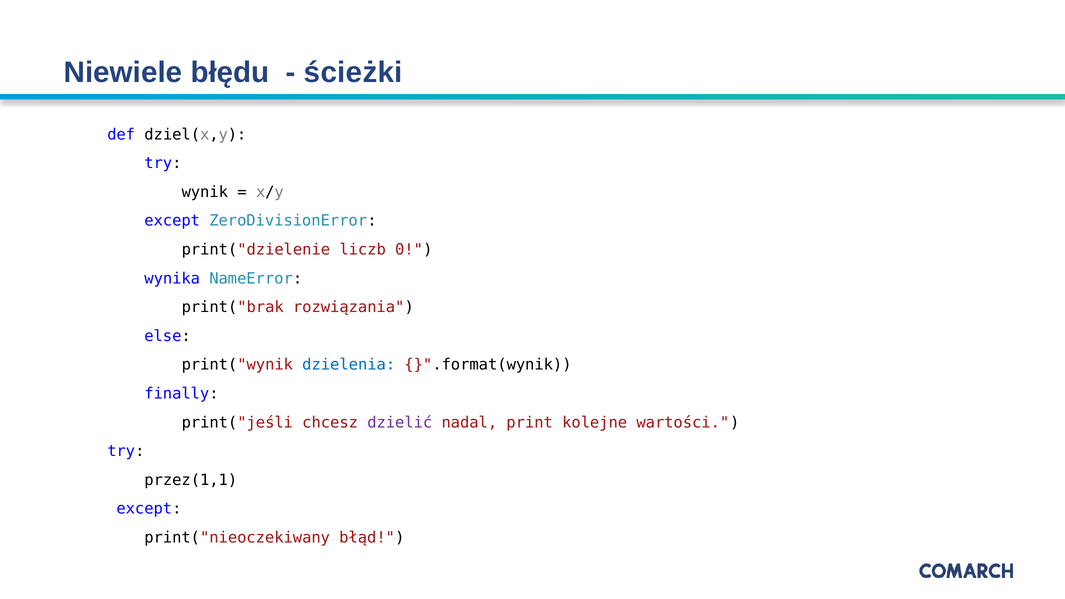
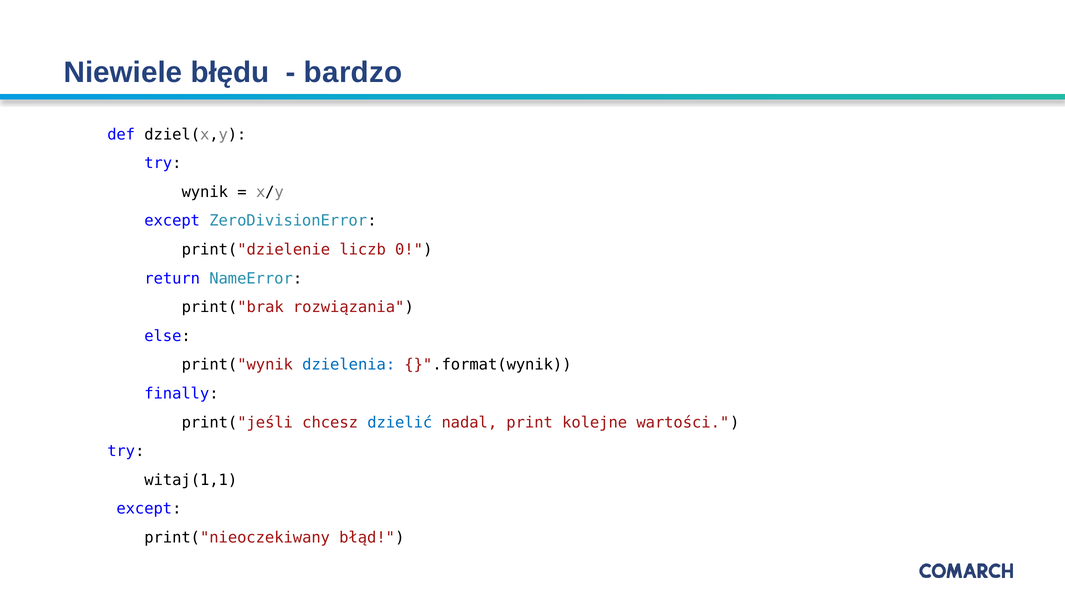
ścieżki: ścieżki -> bardzo (353, 72)
wynika: wynika -> return (172, 278)
dzielić colour: purple -> blue (400, 422)
przez(1,1: przez(1,1 -> witaj(1,1 (191, 480)
